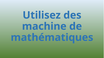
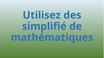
machine: machine -> simplifié (44, 27)
